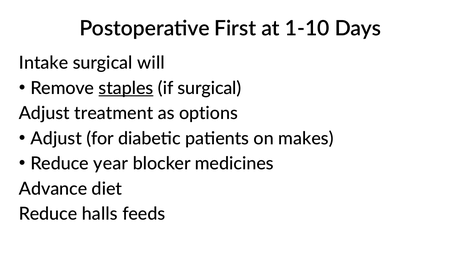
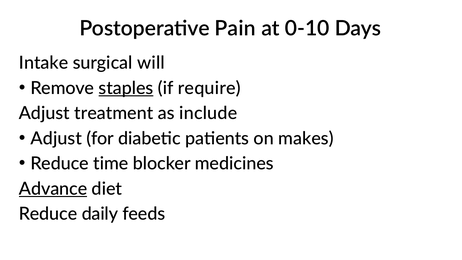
First: First -> Pain (235, 29)
1-10: 1-10 -> 0-10 (307, 29)
if surgical: surgical -> require (209, 88)
options: options -> include (208, 113)
year: year -> time (111, 164)
Advance underline: none -> present (53, 189)
halls: halls -> daily (100, 214)
